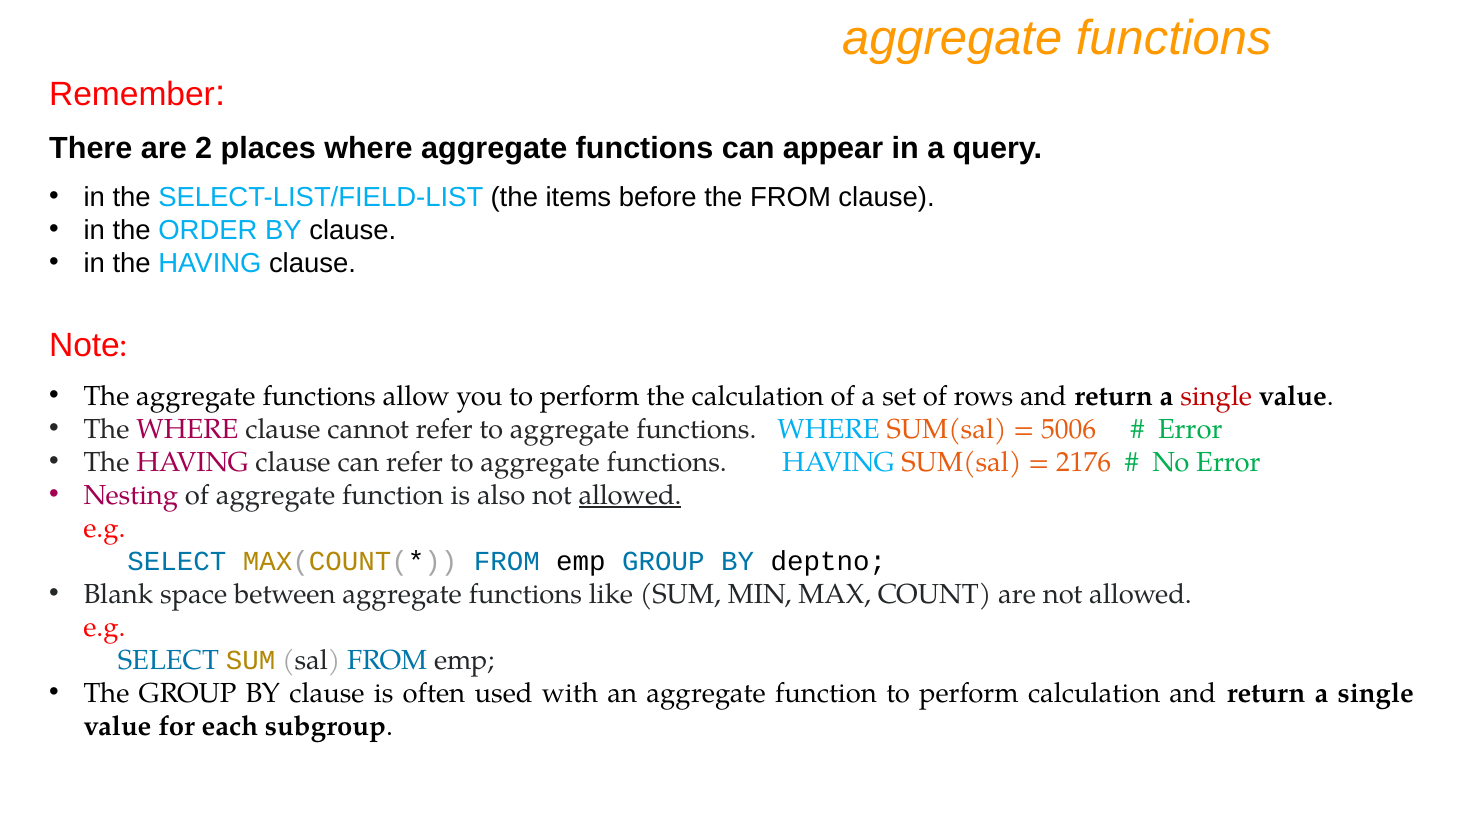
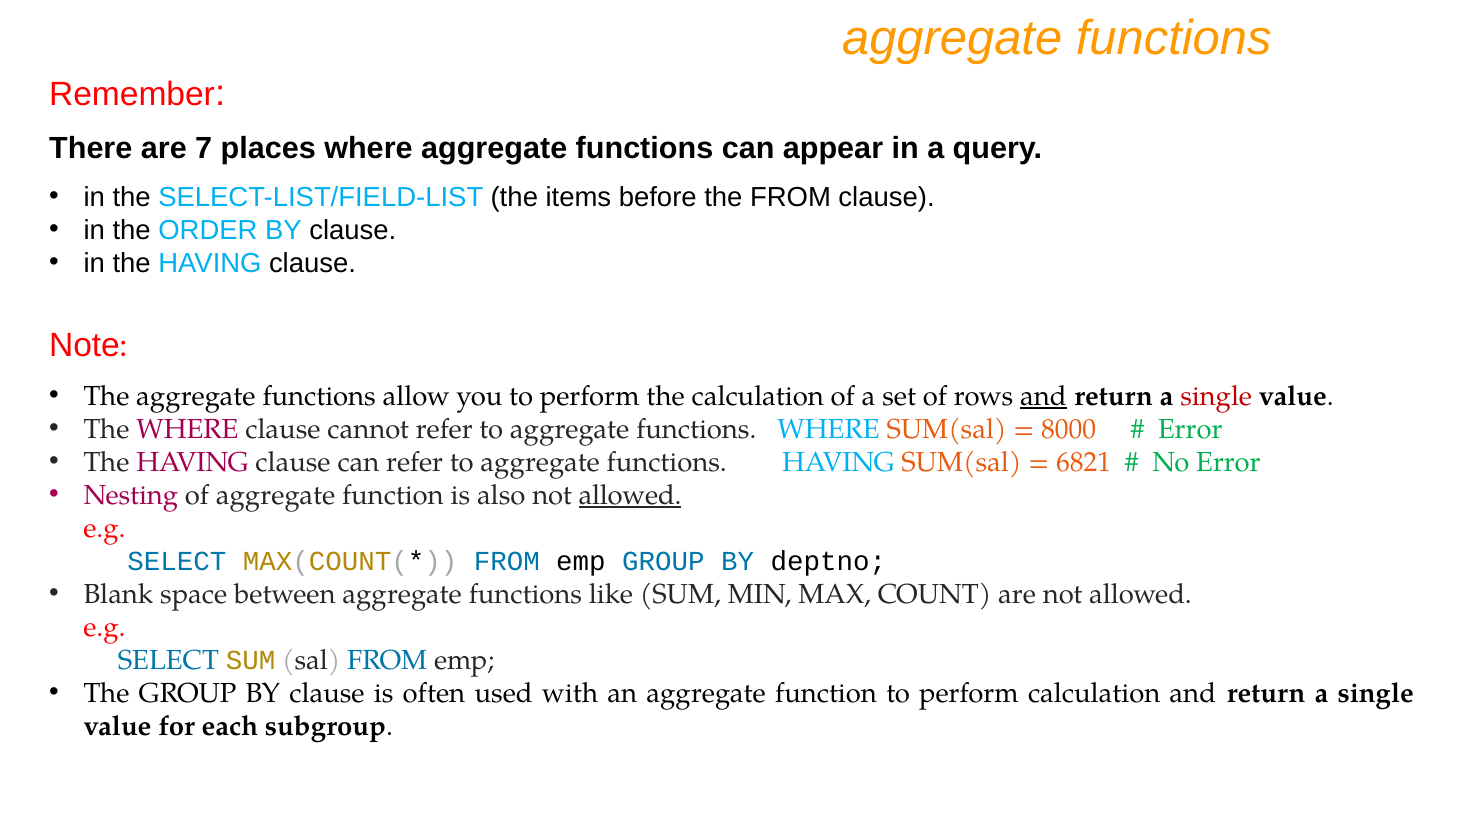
2: 2 -> 7 (204, 148)
and underline: none -> present (1043, 396)
5006: 5006 -> 8000 (1069, 429)
2176: 2176 -> 6821 (1084, 462)
